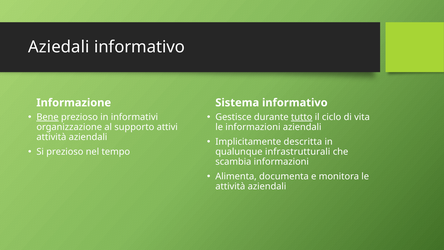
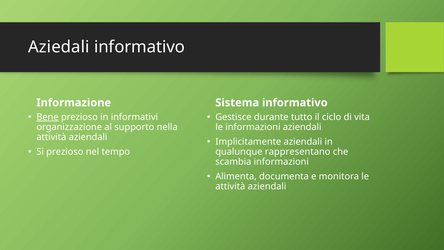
tutto underline: present -> none (302, 117)
attivi: attivi -> nella (167, 127)
Implicitamente descritta: descritta -> aziendali (303, 142)
infrastrutturali: infrastrutturali -> rappresentano (298, 152)
